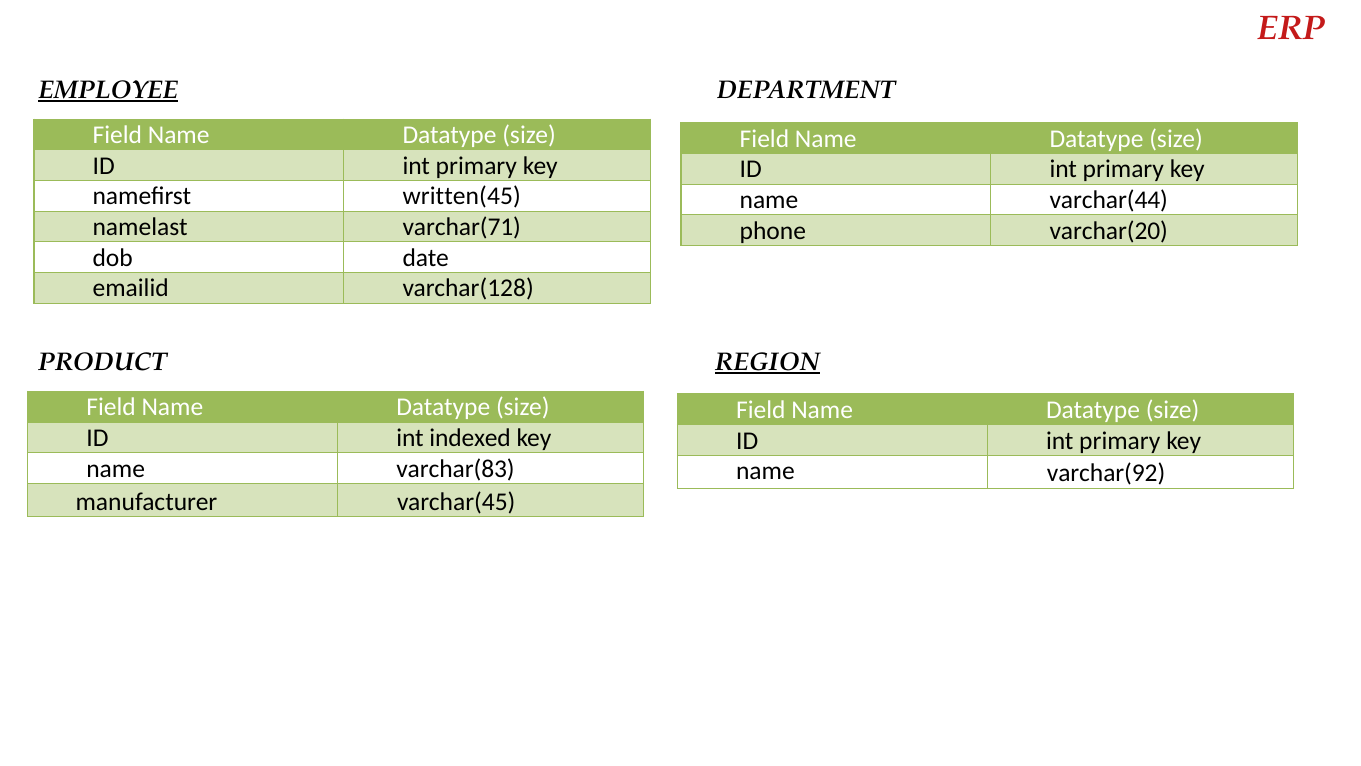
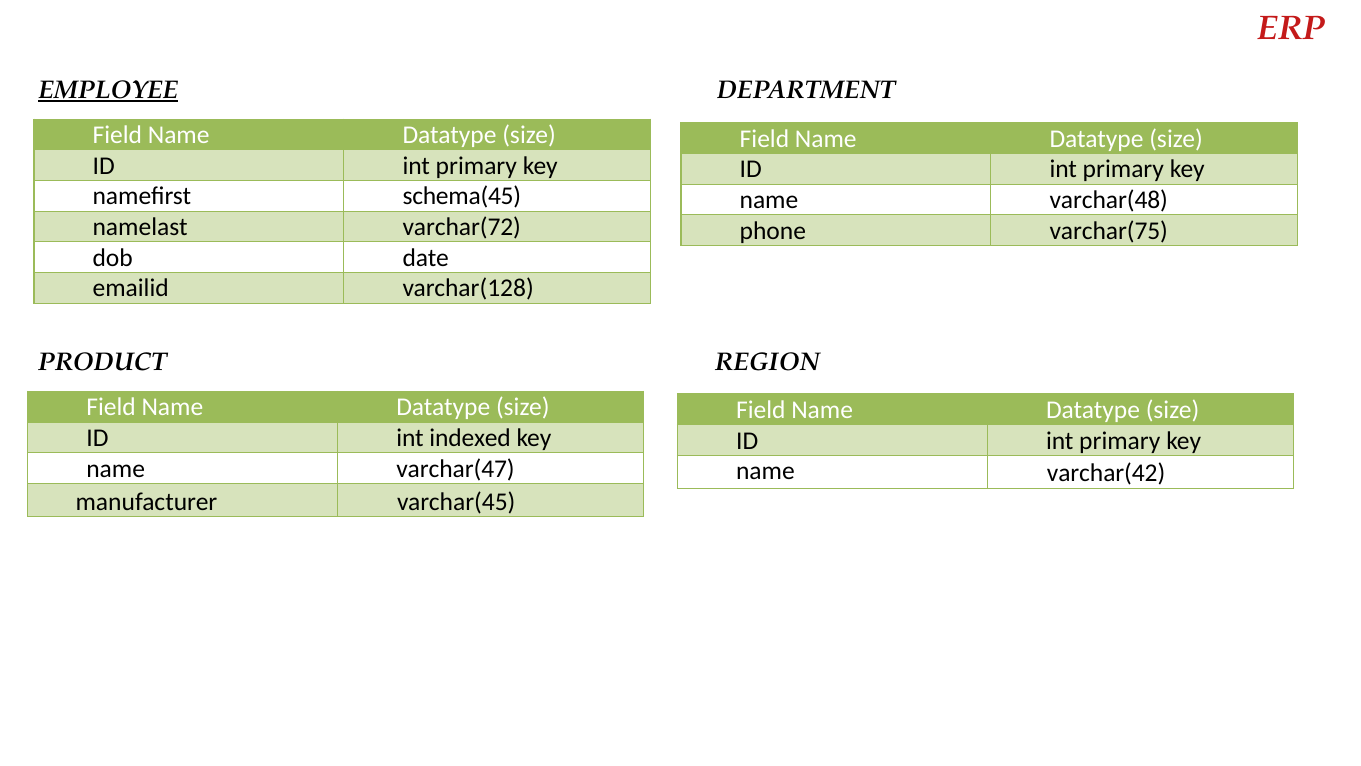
written(45: written(45 -> schema(45 (462, 196)
varchar(44: varchar(44 -> varchar(48 (1109, 200)
varchar(71: varchar(71 -> varchar(72 (462, 227)
varchar(20: varchar(20 -> varchar(75 (1109, 231)
REGION underline: present -> none (767, 362)
varchar(83: varchar(83 -> varchar(47 (455, 469)
varchar(92: varchar(92 -> varchar(42 (1106, 473)
